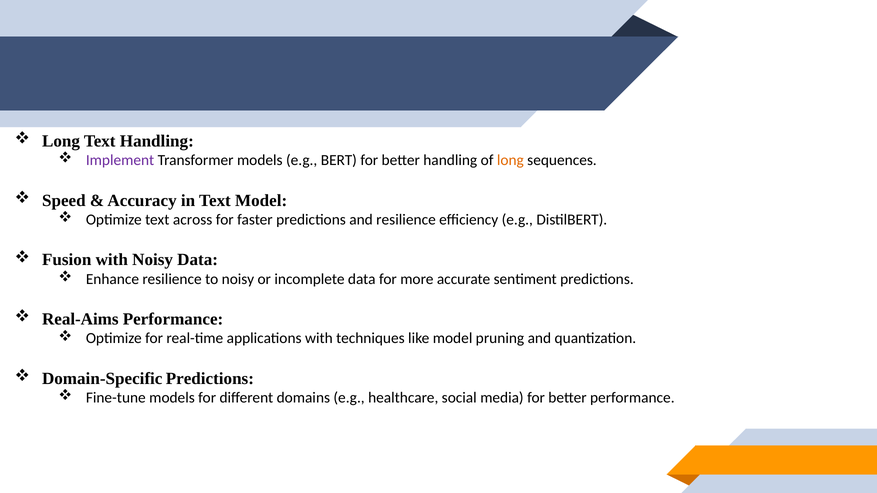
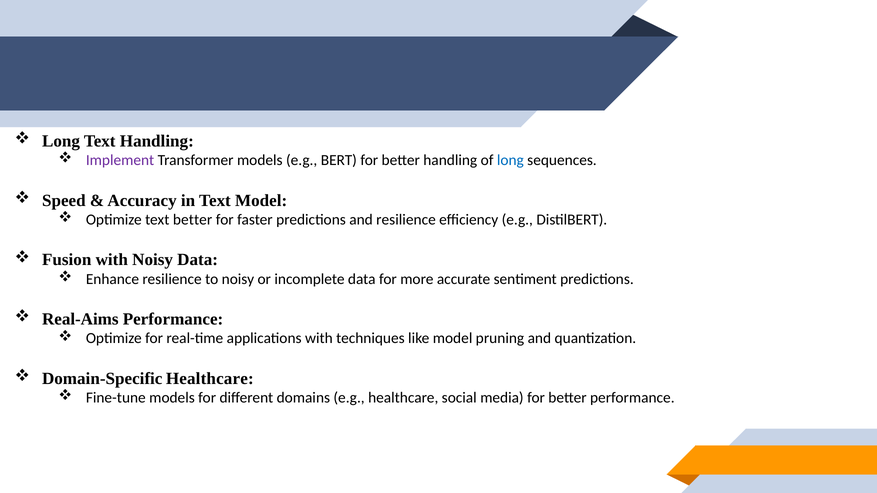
long colour: orange -> blue (510, 160)
text across: across -> better (193, 220)
Domain-Specific Predictions: Predictions -> Healthcare (210, 379)
